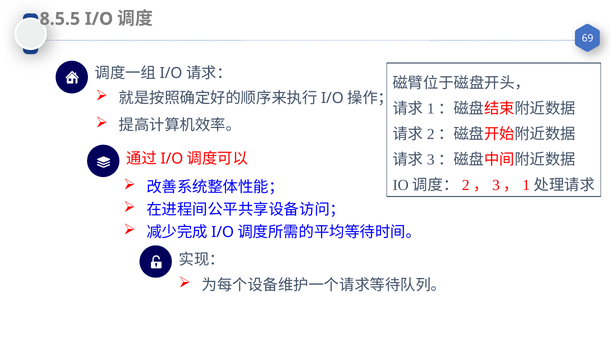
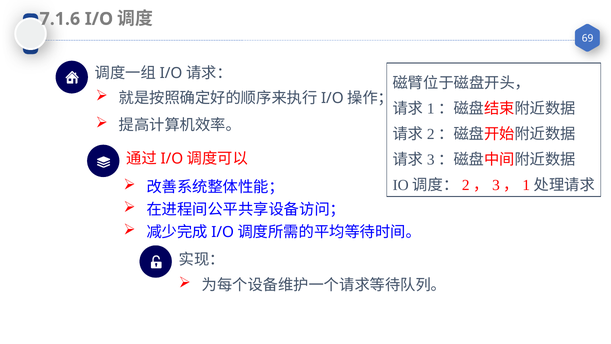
8.5.5: 8.5.5 -> 7.1.6 (60, 19)
